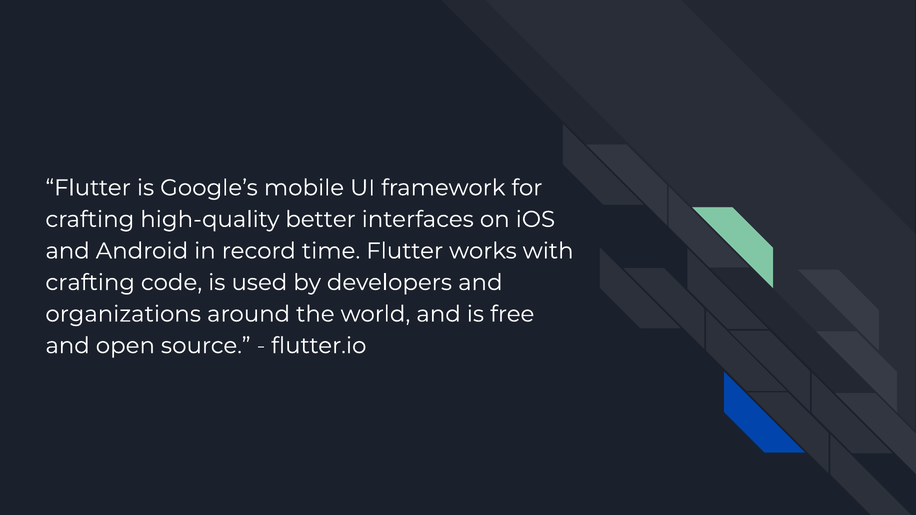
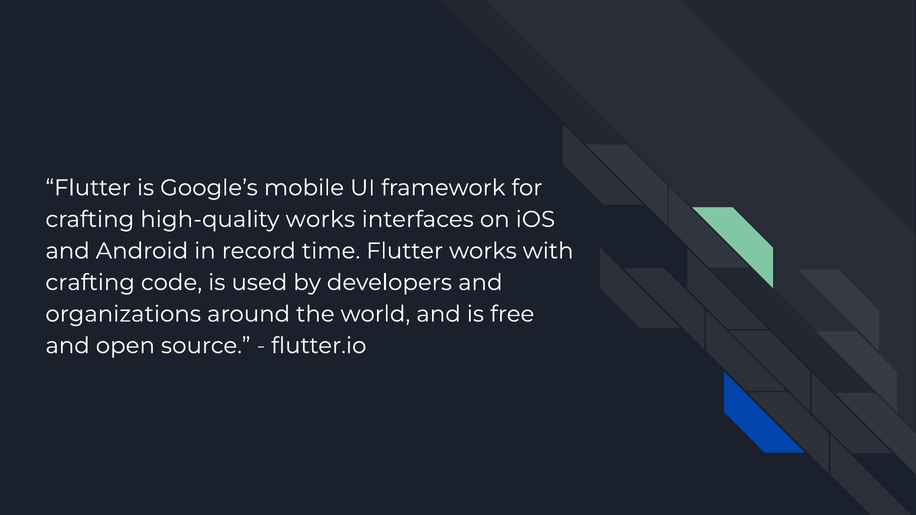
high-quality better: better -> works (320, 219)
